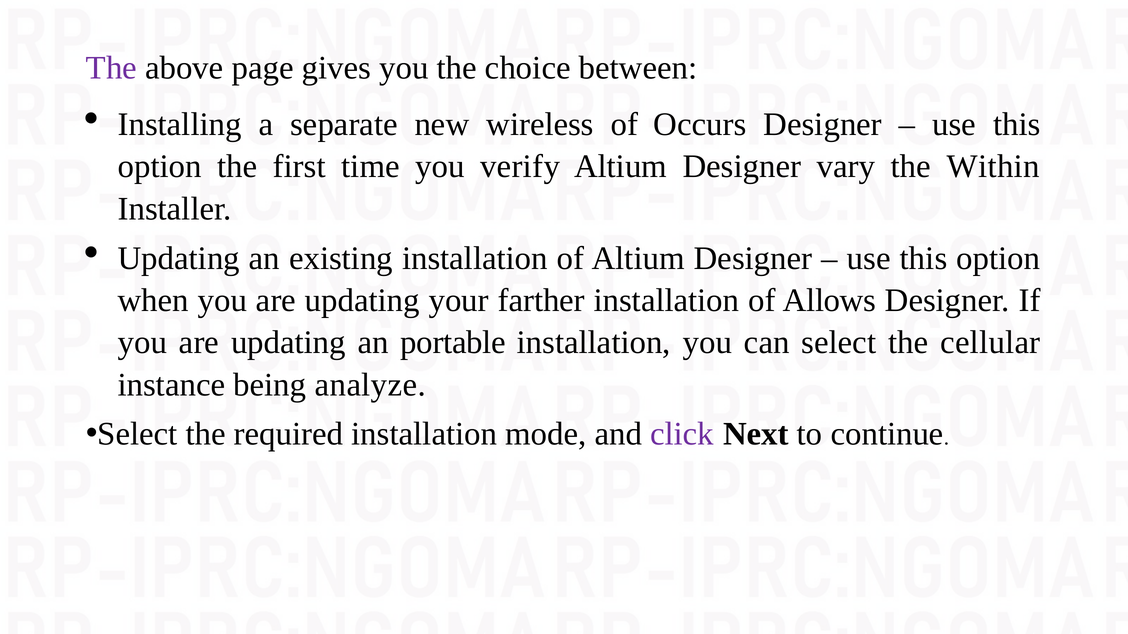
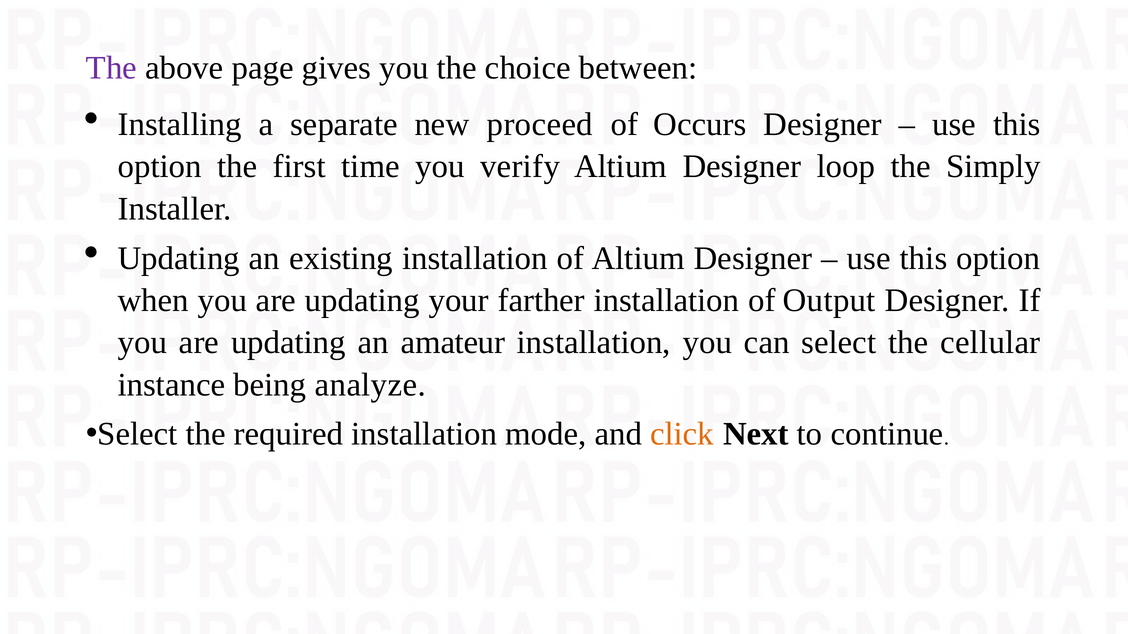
wireless: wireless -> proceed (540, 124)
vary: vary -> loop (846, 167)
Within: Within -> Simply (993, 167)
Allows: Allows -> Output (829, 301)
portable: portable -> amateur (453, 343)
click colour: purple -> orange (682, 434)
